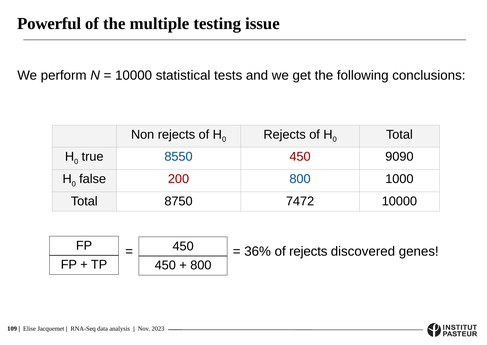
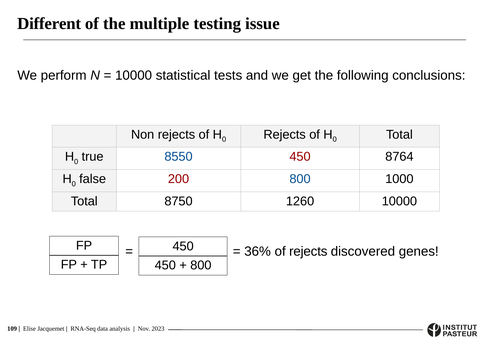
Powerful: Powerful -> Different (49, 24)
9090: 9090 -> 8764 (399, 156)
7472: 7472 -> 1260 (300, 201)
